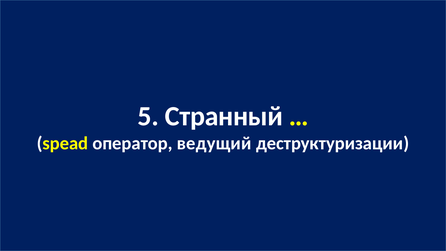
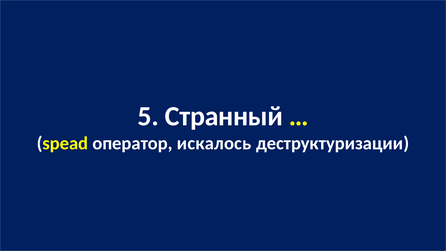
ведущий: ведущий -> искалось (214, 143)
